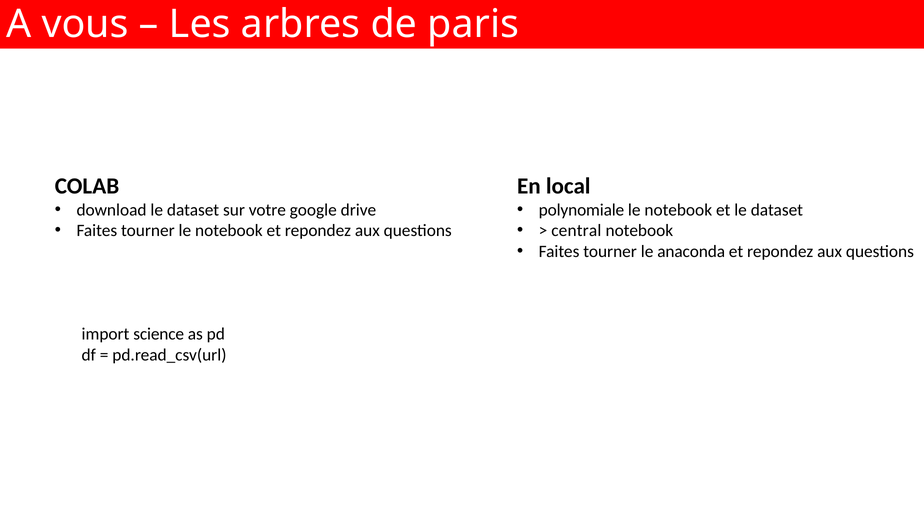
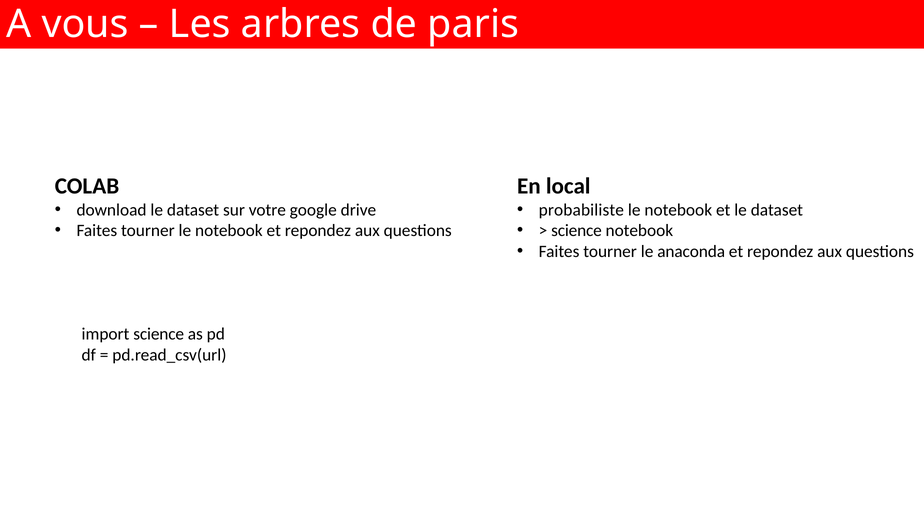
polynomiale: polynomiale -> probabiliste (581, 210)
central: central -> science (576, 231)
